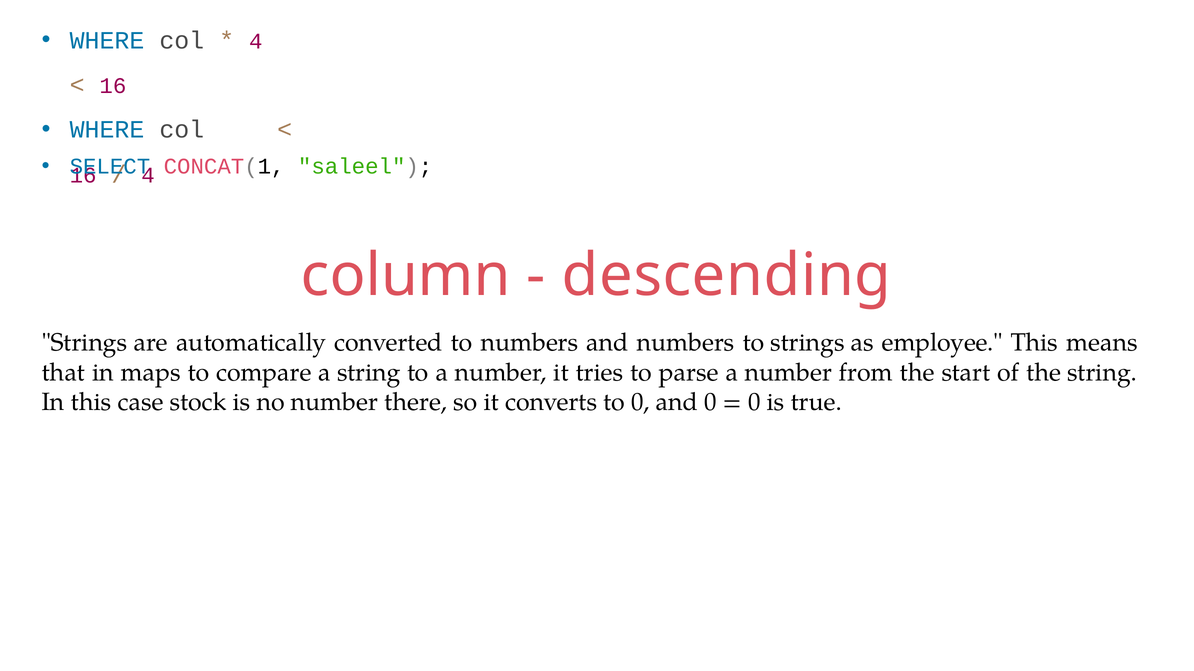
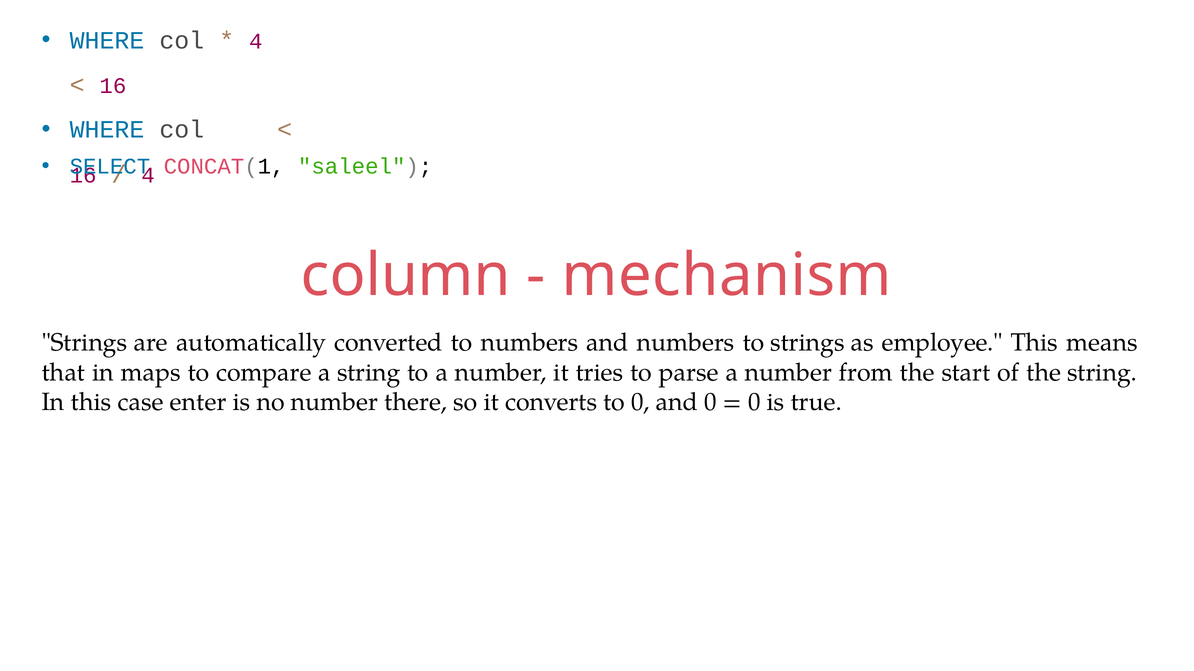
descending: descending -> mechanism (727, 276)
stock: stock -> enter (198, 403)
